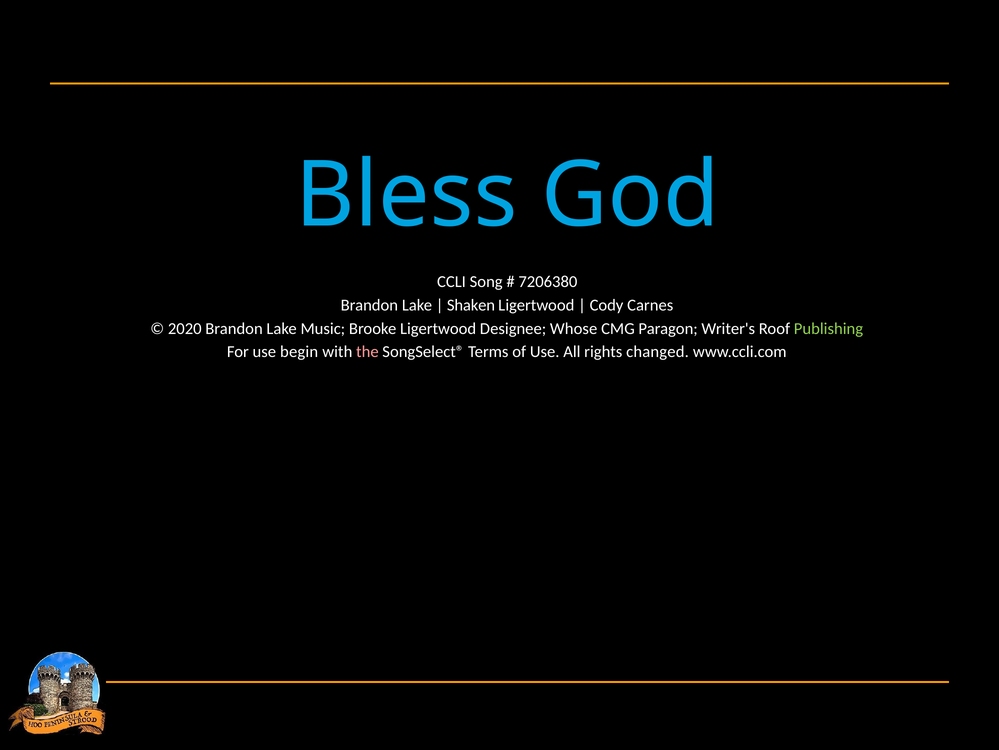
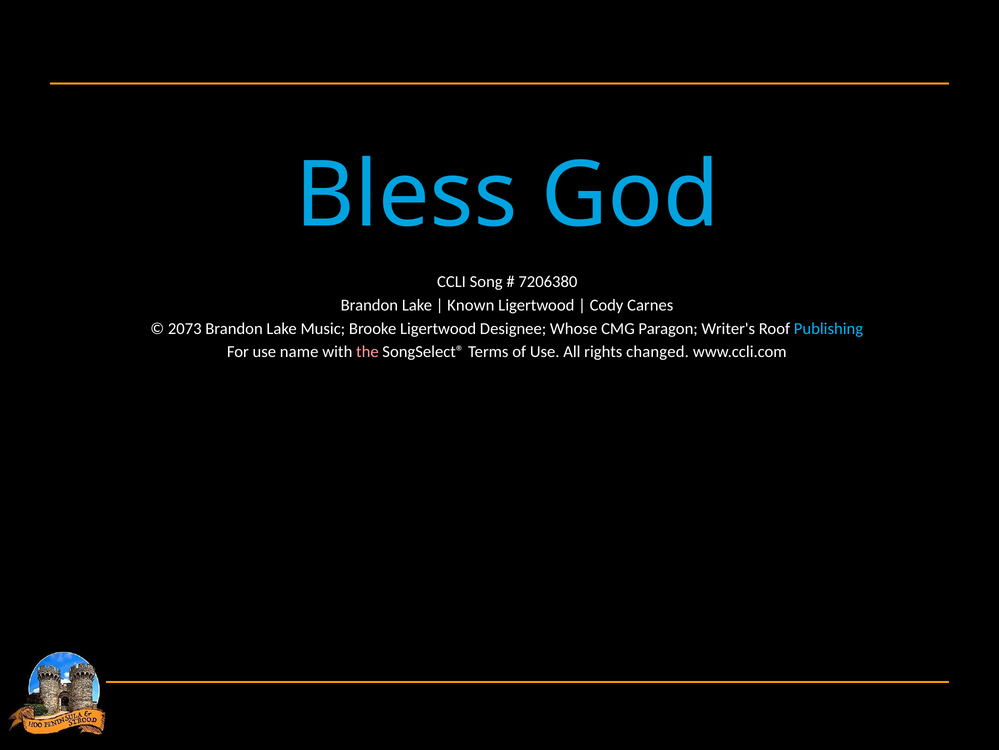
Shaken: Shaken -> Known (471, 305)
2020: 2020 -> 2073 (185, 328)
Publishing colour: light green -> light blue (829, 328)
begin: begin -> name (299, 352)
